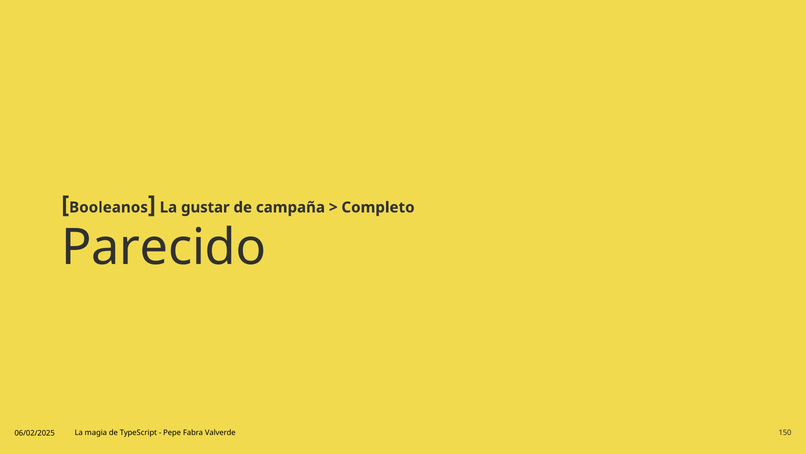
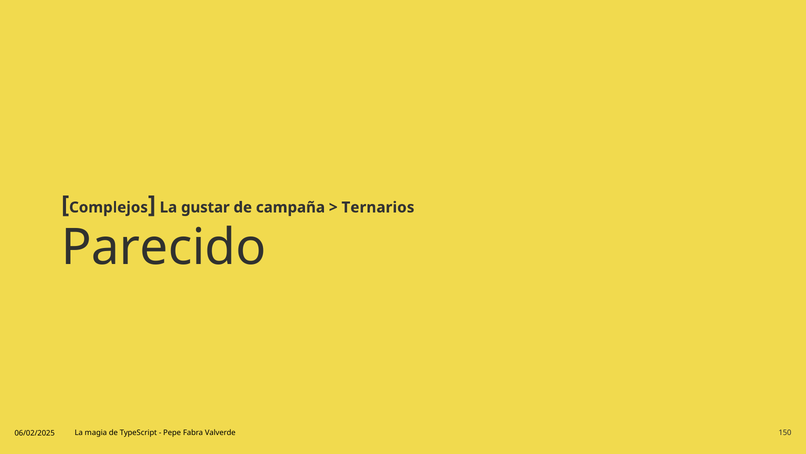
Booleanos: Booleanos -> Complejos (109, 207)
Completo: Completo -> Ternarios (378, 207)
